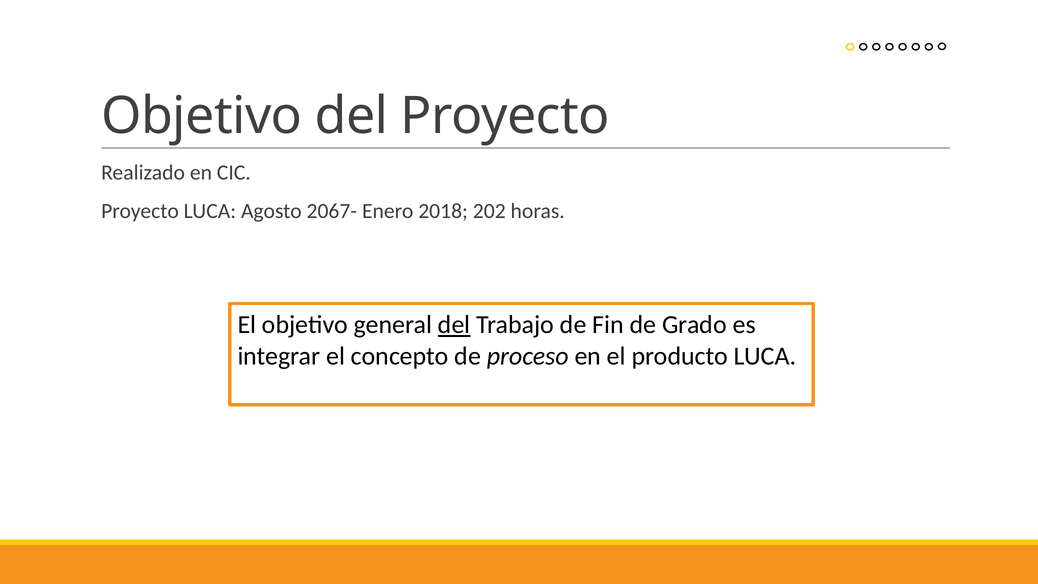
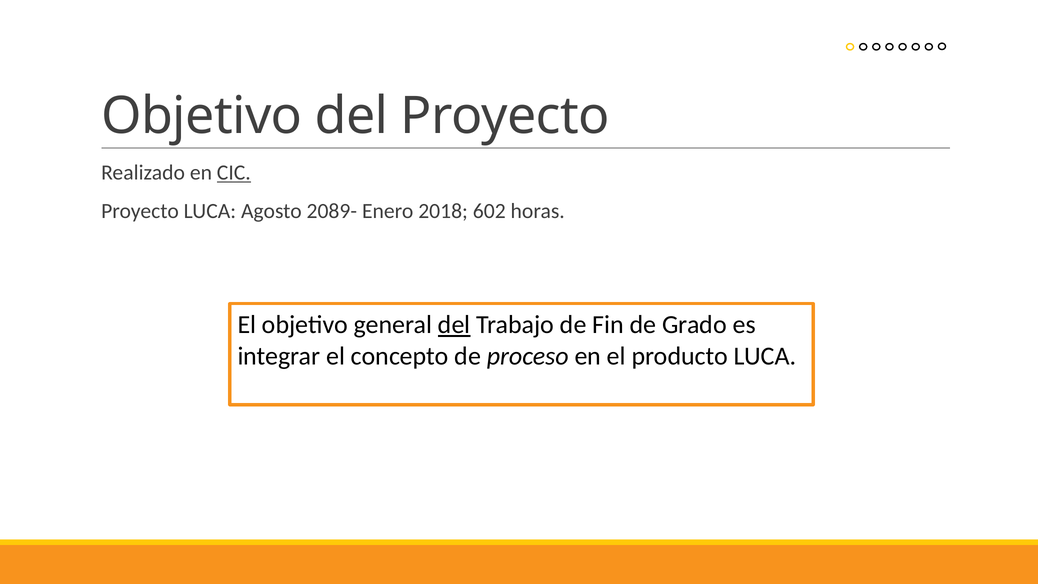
CIC underline: none -> present (234, 173)
2067-: 2067- -> 2089- (332, 211)
202: 202 -> 602 (489, 211)
